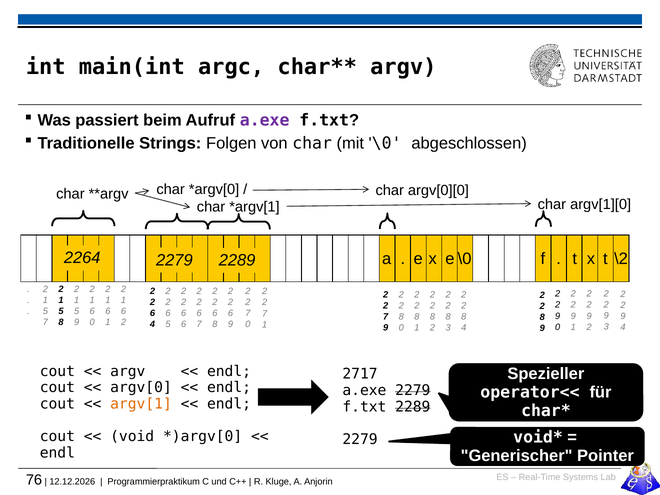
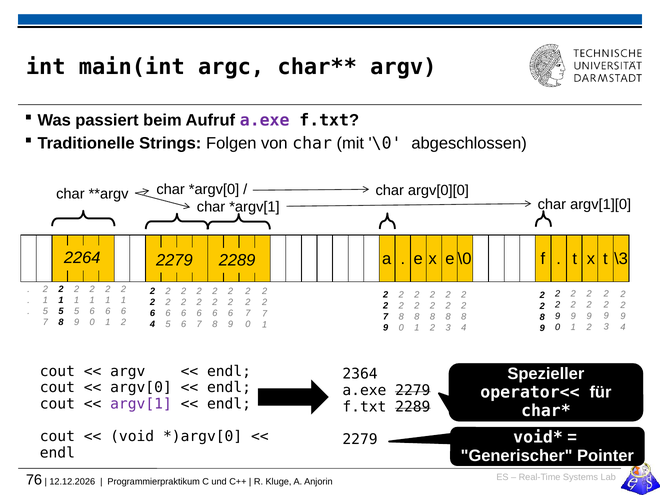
\2: \2 -> \3 (621, 259)
2717: 2717 -> 2364 (360, 374)
argv[1 colour: orange -> purple (141, 404)
